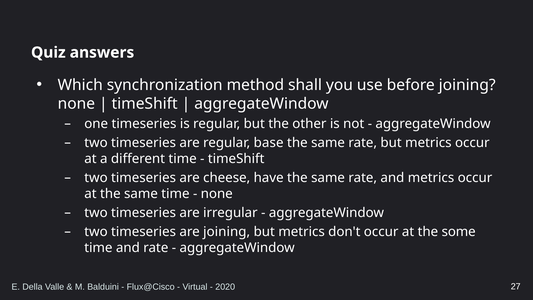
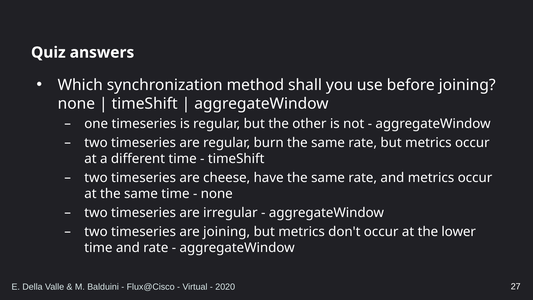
base: base -> burn (269, 143)
some: some -> lower (459, 231)
